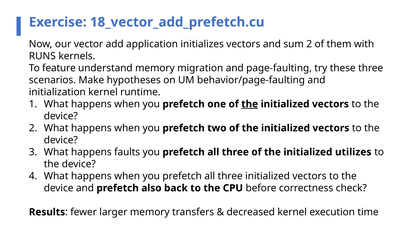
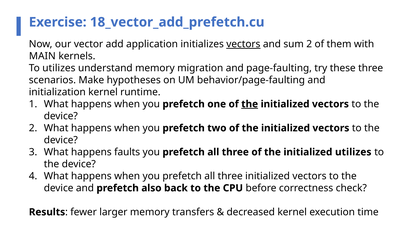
vectors underline: none -> present (243, 44)
RUNS: RUNS -> MAIN (42, 56)
To feature: feature -> utilizes (59, 68)
